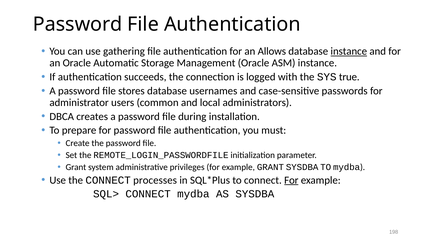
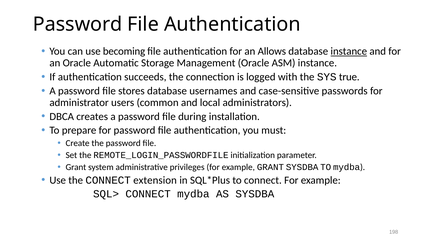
gathering: gathering -> becoming (124, 51)
processes: processes -> extension (155, 180)
For underline: present -> none (291, 180)
